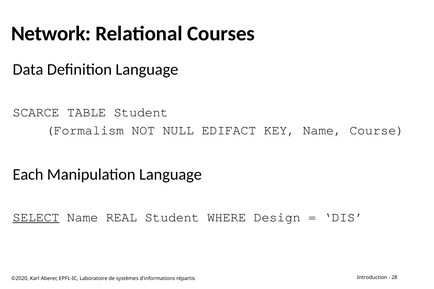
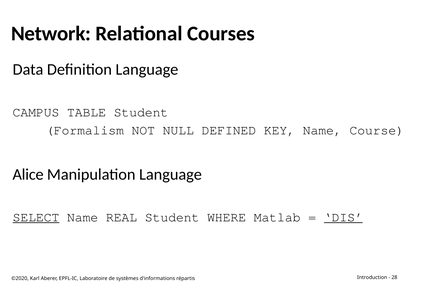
SCARCE: SCARCE -> CAMPUS (36, 112)
EDIFACT: EDIFACT -> DEFINED (229, 130)
Each: Each -> Alice (28, 175)
Design: Design -> Matlab (277, 217)
DIS underline: none -> present (343, 217)
